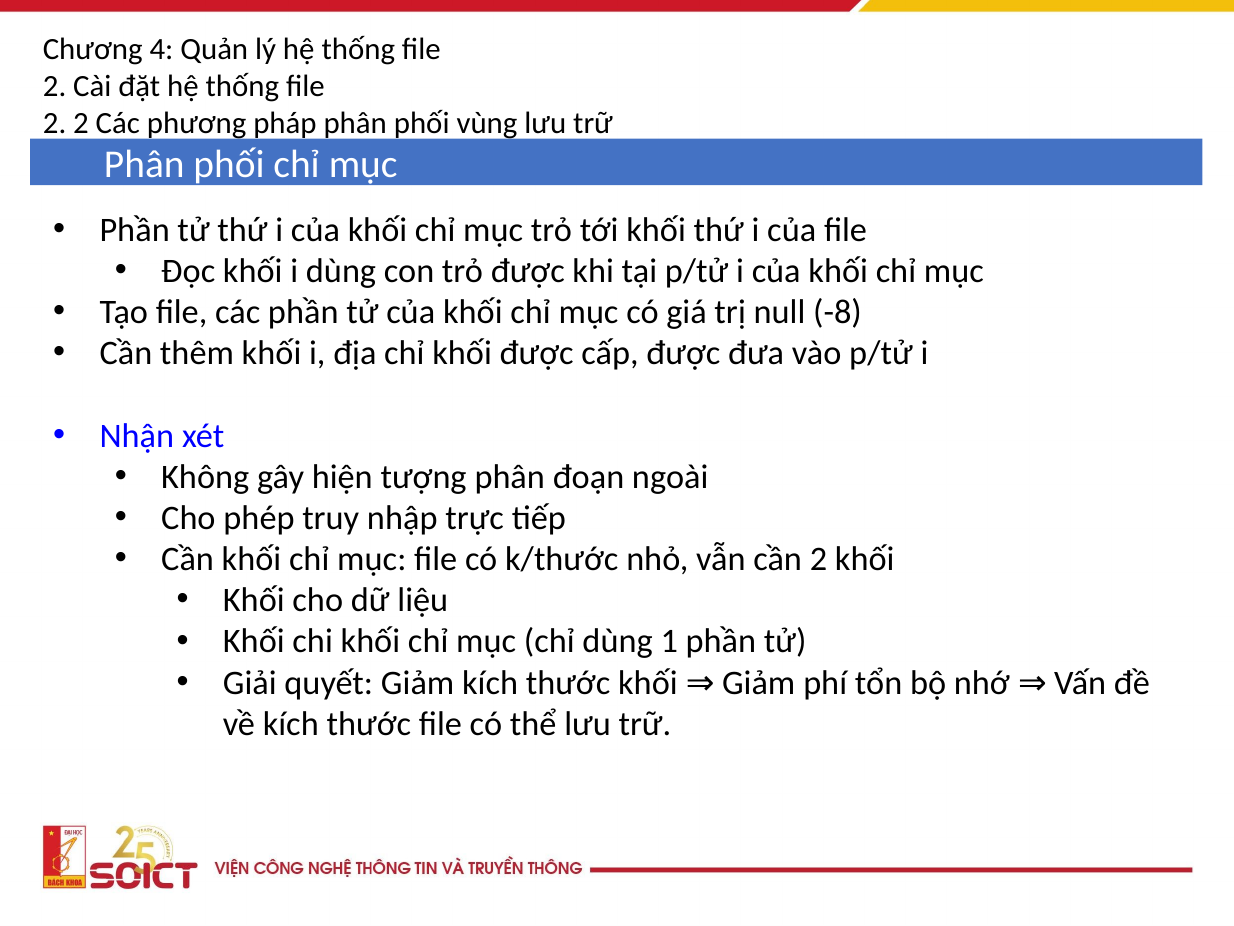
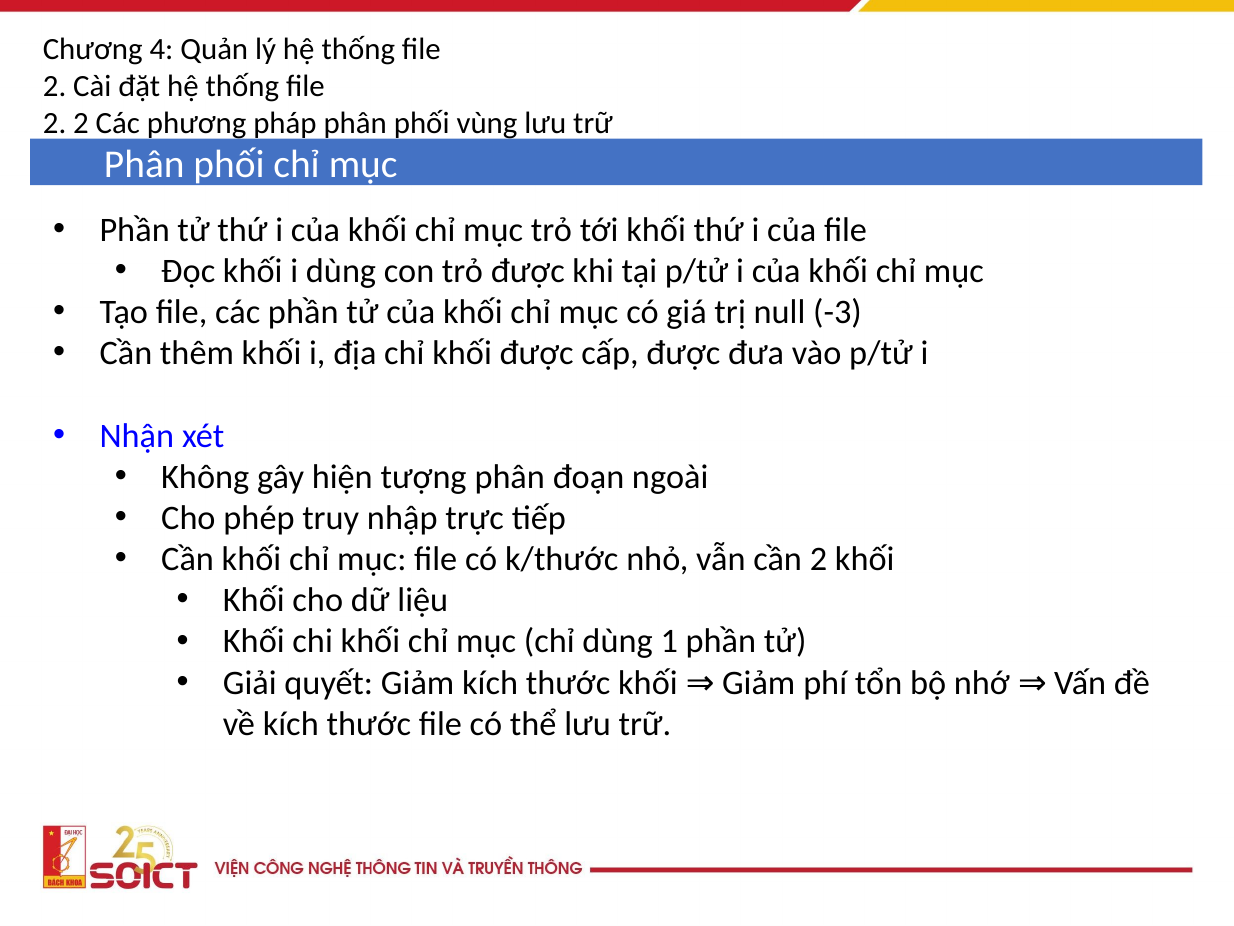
-8: -8 -> -3 (837, 312)
